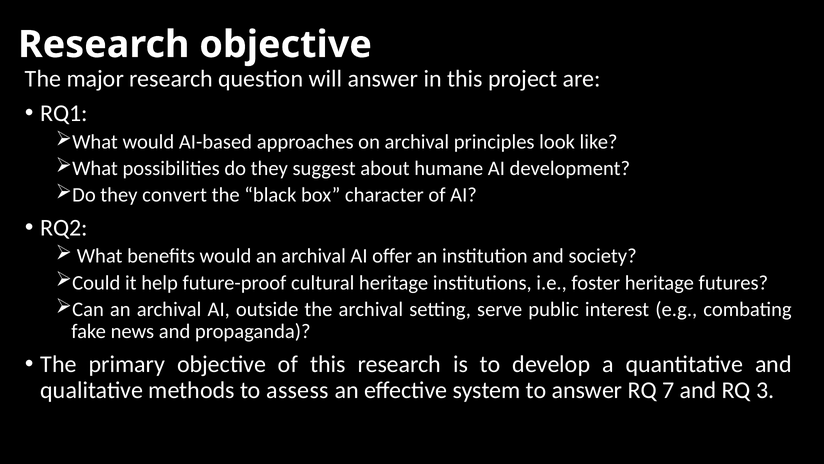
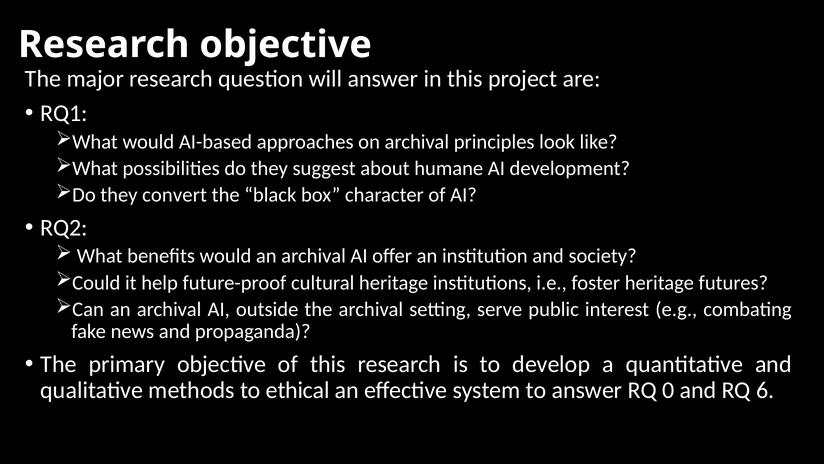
assess: assess -> ethical (298, 390)
7: 7 -> 0 (668, 390)
3: 3 -> 6 (765, 390)
